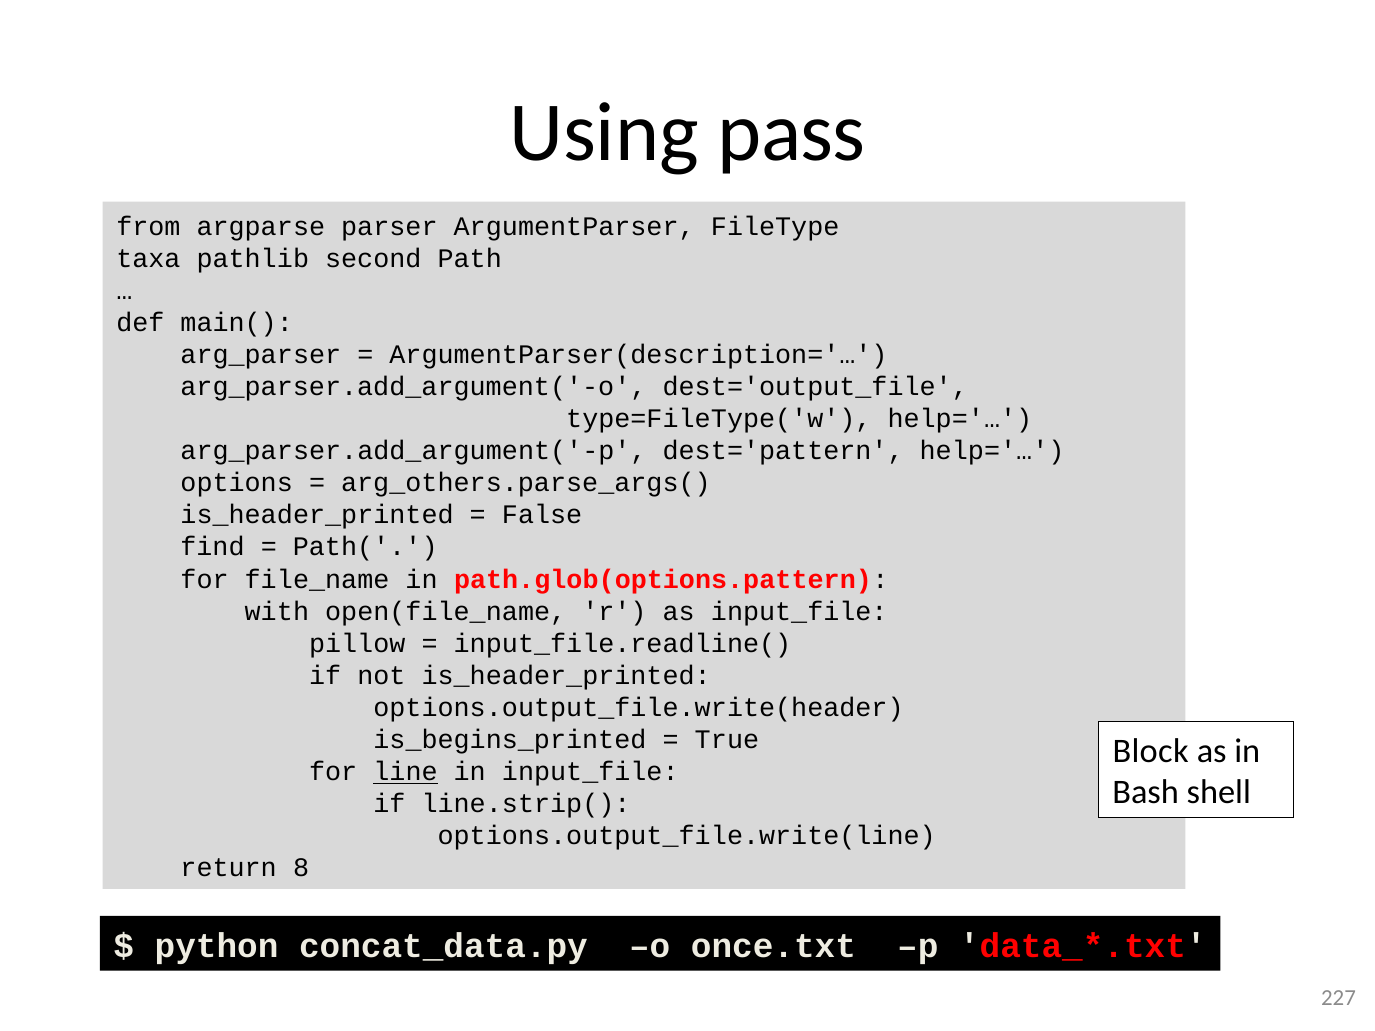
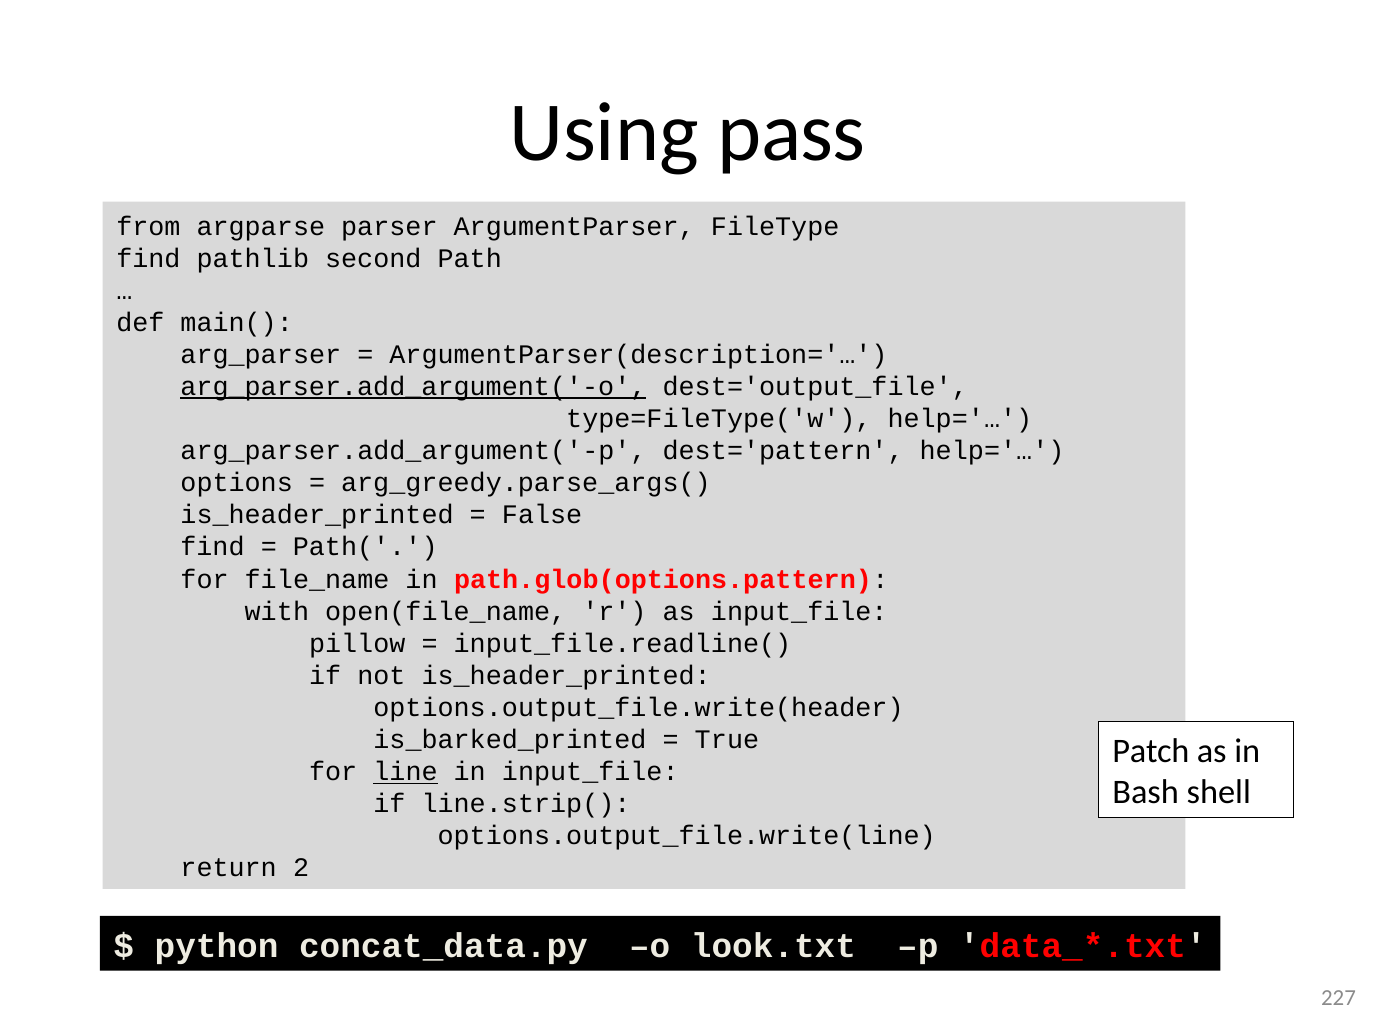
taxa: taxa -> find (148, 258)
arg_parser.add_argument('-o underline: none -> present (413, 387)
arg_others.parse_args(: arg_others.parse_args( -> arg_greedy.parse_args( (526, 483)
is_begins_printed: is_begins_printed -> is_barked_printed (510, 740)
Block: Block -> Patch (1151, 751)
8: 8 -> 2 (301, 868)
once.txt: once.txt -> look.txt (773, 946)
